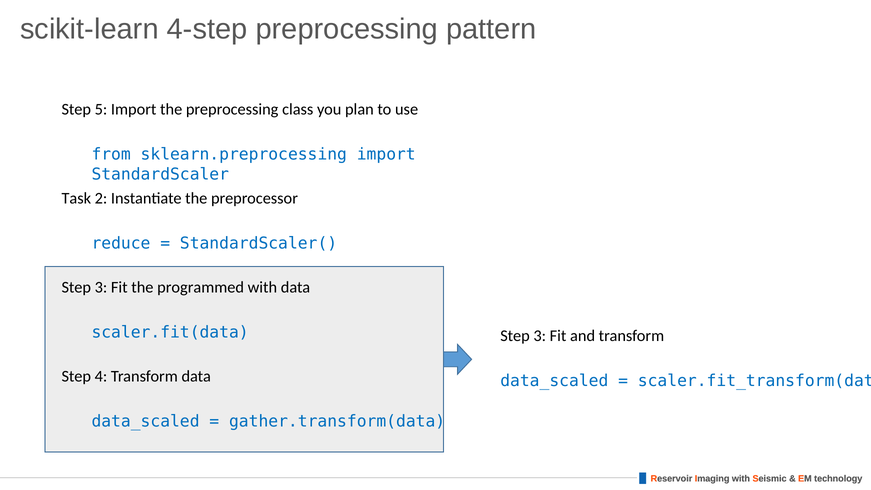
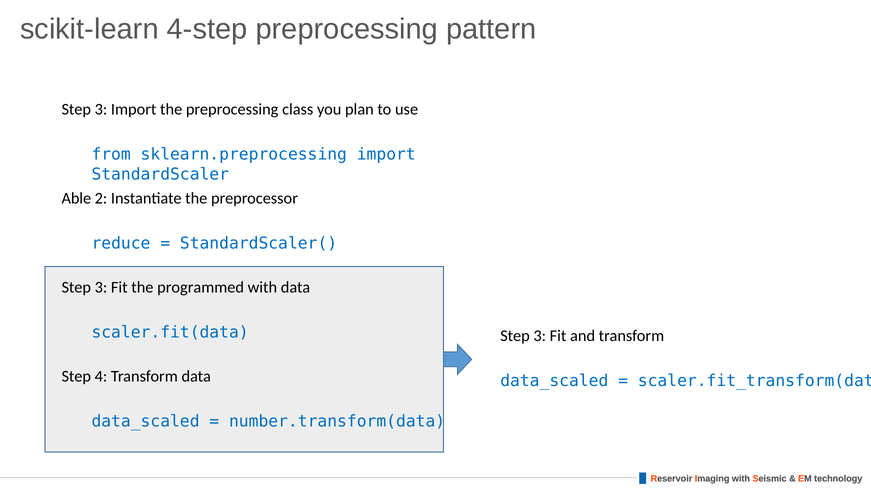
5: 5 -> 3 (101, 109)
Task: Task -> Able (76, 198)
gather.transform(data: gather.transform(data -> number.transform(data (337, 421)
